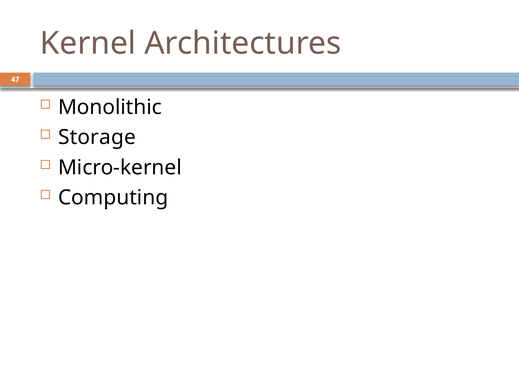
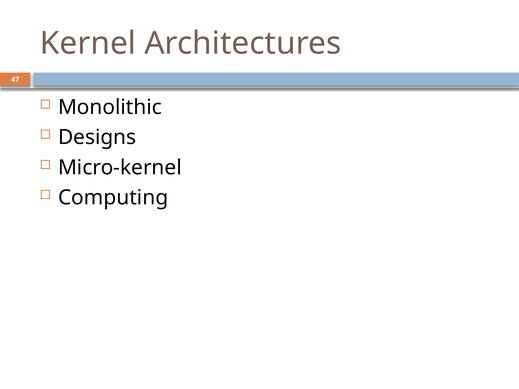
Storage: Storage -> Designs (97, 138)
